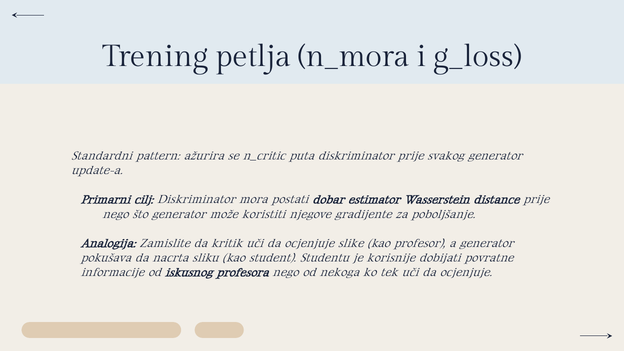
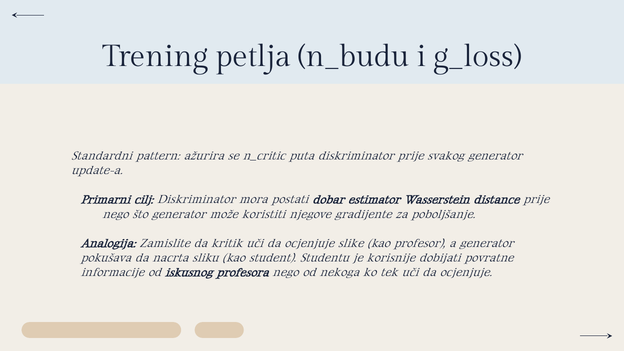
n_mora: n_mora -> n_budu (354, 56)
